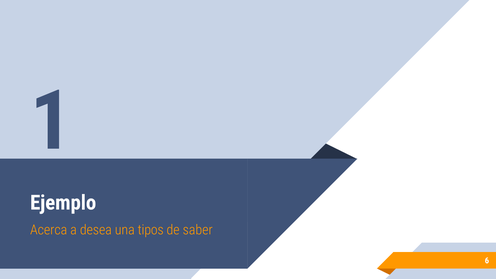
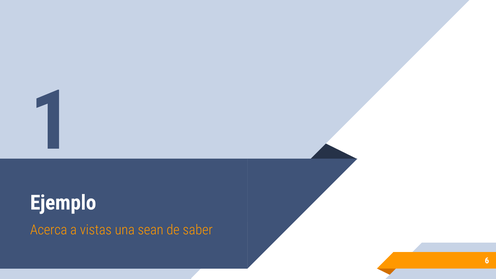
desea: desea -> vistas (96, 230)
tipos: tipos -> sean (151, 230)
